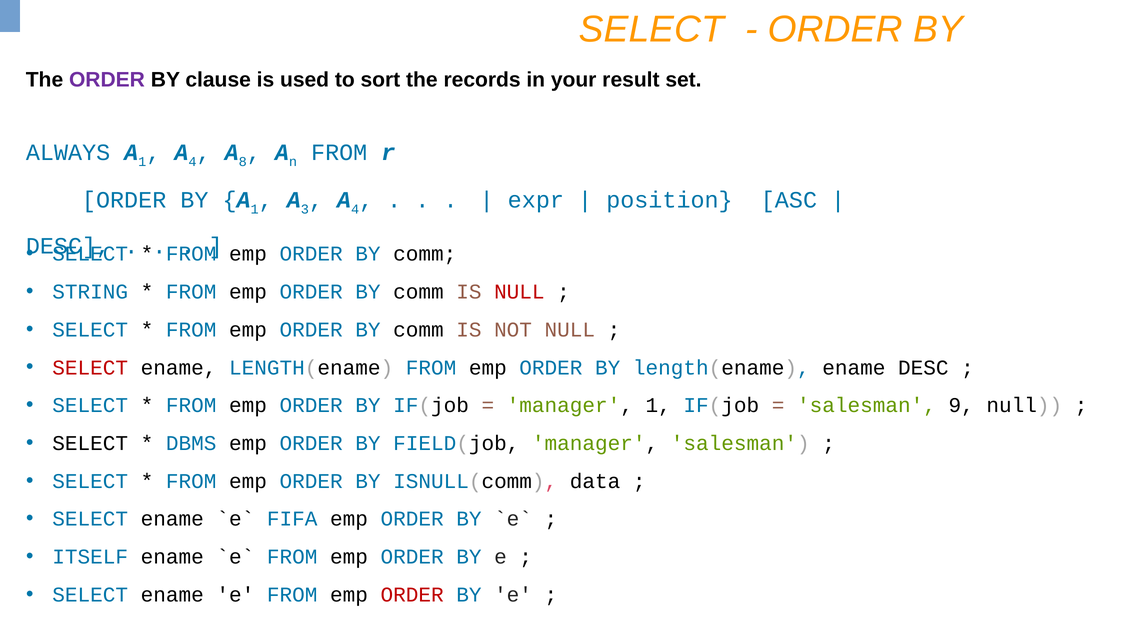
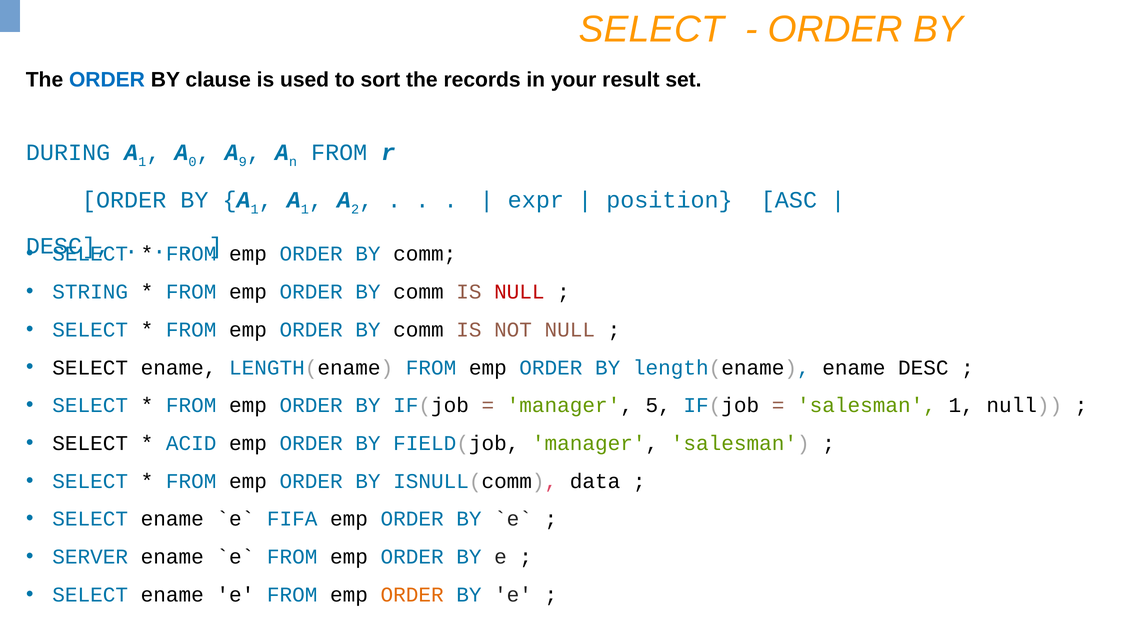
ORDER colour: purple -> blue (107, 80)
ALWAYS: ALWAYS -> DURING (68, 152)
4: 4 -> 0 (193, 162)
8: 8 -> 9 (243, 162)
3: 3 -> 1 (305, 209)
4: 4 -> 2 (355, 209)
SELECT colour: red -> black (90, 368)
manager 1: 1 -> 5 (658, 406)
salesman 9: 9 -> 1 (961, 406)
DBMS: DBMS -> ACID (191, 443)
ITSELF: ITSELF -> SERVER (90, 557)
ORDER colour: red -> orange (412, 595)
